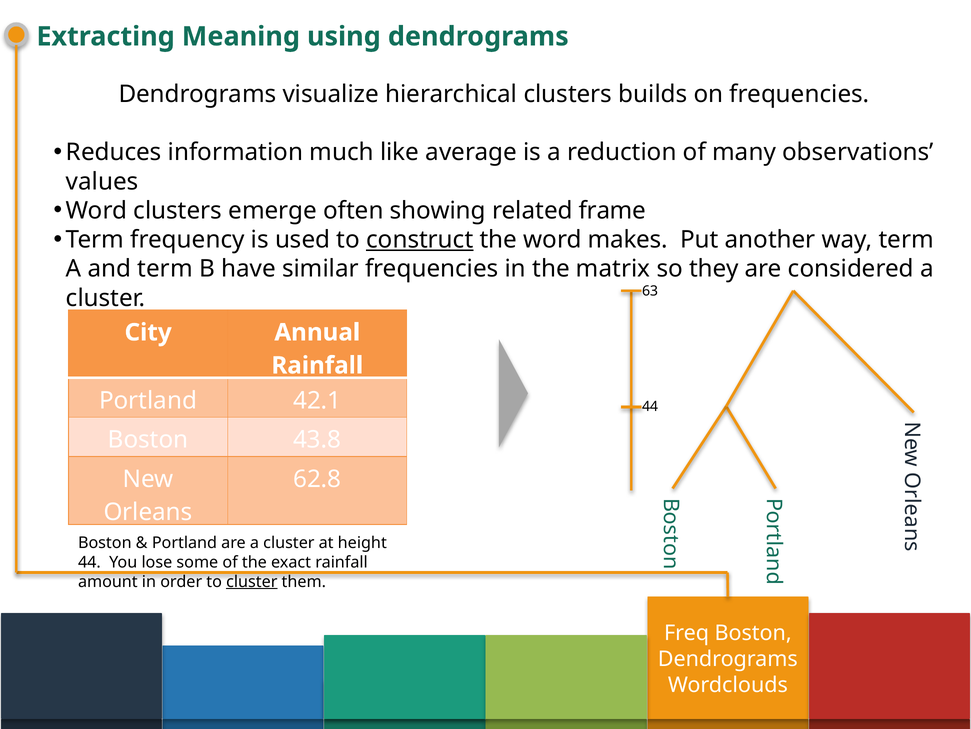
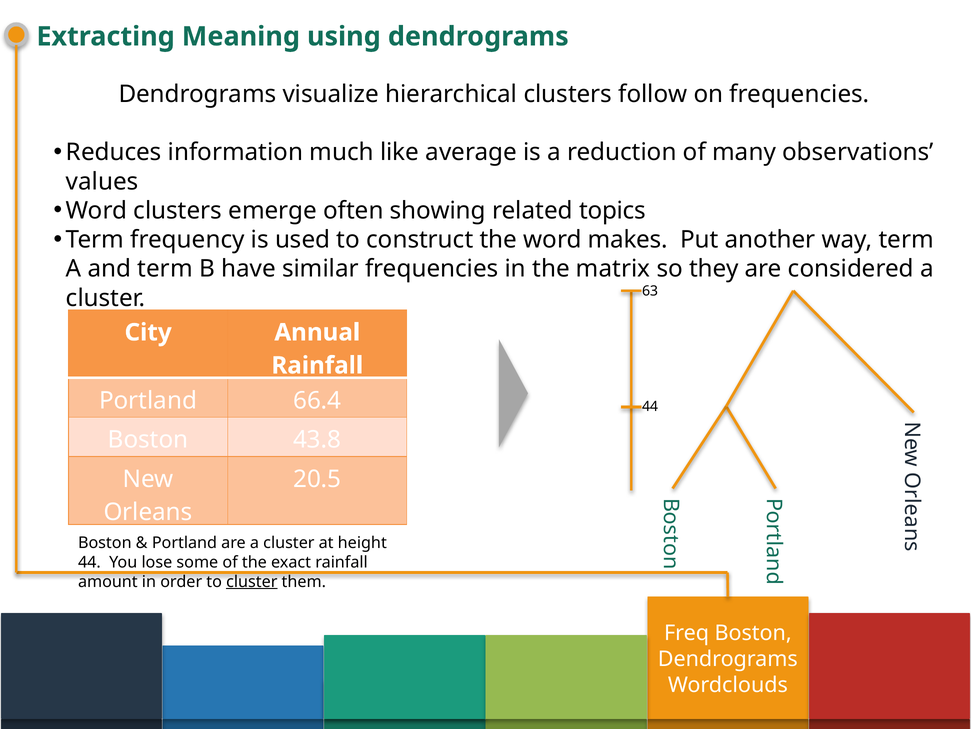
builds: builds -> follow (653, 94)
frame: frame -> topics (612, 210)
construct underline: present -> none (420, 240)
42.1: 42.1 -> 66.4 (317, 400)
62.8: 62.8 -> 20.5 (317, 479)
